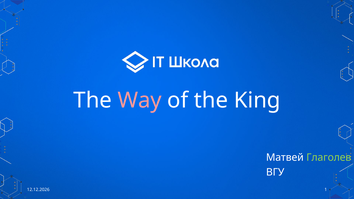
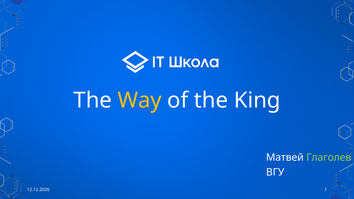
Way colour: pink -> yellow (140, 101)
